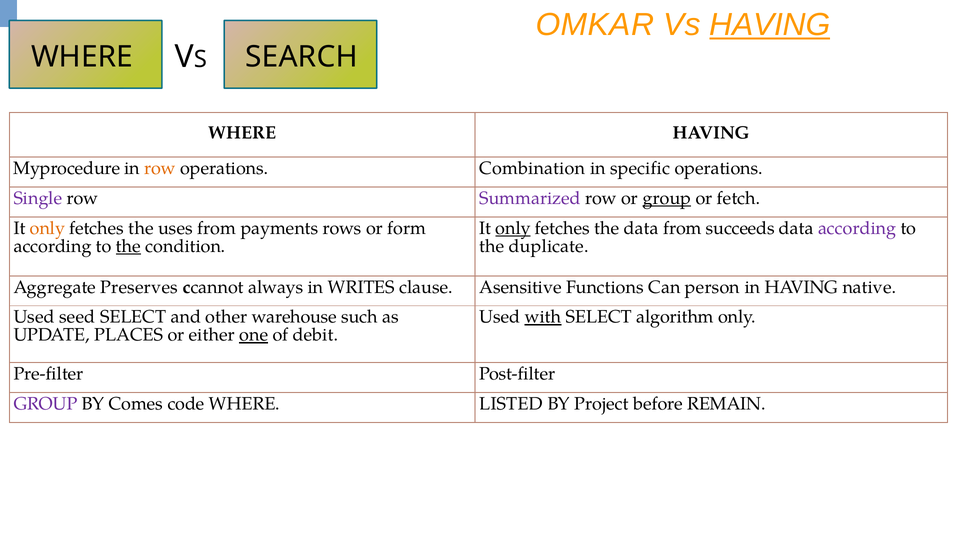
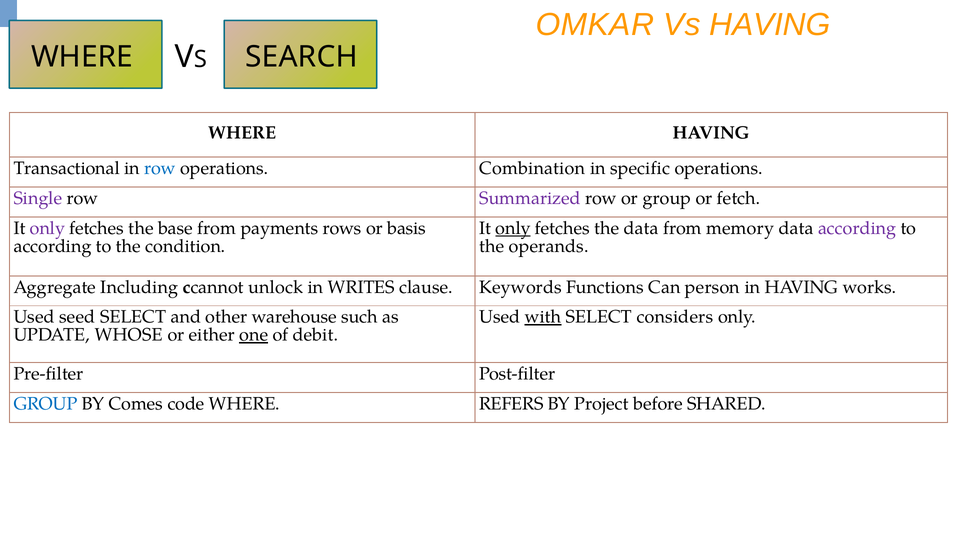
HAVING underline: present -> none (770, 25)
Myprocedure: Myprocedure -> Transactional (67, 168)
row colour: orange -> blue (160, 168)
group underline: present -> none (667, 198)
only colour: orange -> purple (47, 228)
uses: uses -> base (176, 228)
form: form -> basis (407, 228)
succeeds: succeeds -> memory (740, 228)
the underline: present -> none (128, 246)
duplicate: duplicate -> operands (549, 246)
Preserves: Preserves -> Including (139, 287)
always: always -> unlock (276, 287)
Asensitive: Asensitive -> Keywords (520, 287)
native: native -> works (869, 287)
algorithm: algorithm -> considers (675, 317)
PLACES: PLACES -> WHOSE (129, 335)
GROUP colour: purple -> blue (46, 404)
LISTED: LISTED -> REFERS (511, 404)
REMAIN: REMAIN -> SHARED (726, 404)
